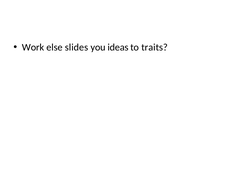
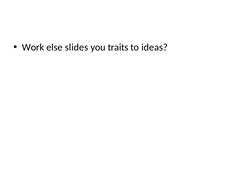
ideas: ideas -> traits (118, 47)
traits: traits -> ideas (155, 47)
